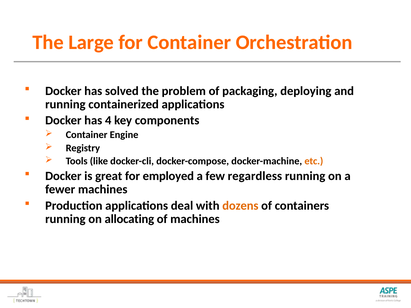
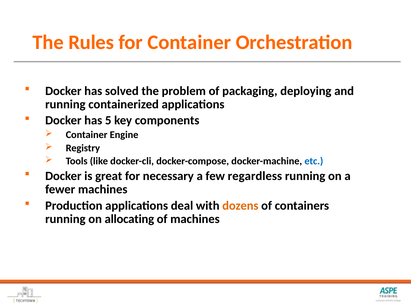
Large: Large -> Rules (91, 42)
4: 4 -> 5 (108, 121)
etc colour: orange -> blue (314, 161)
employed: employed -> necessary (168, 176)
